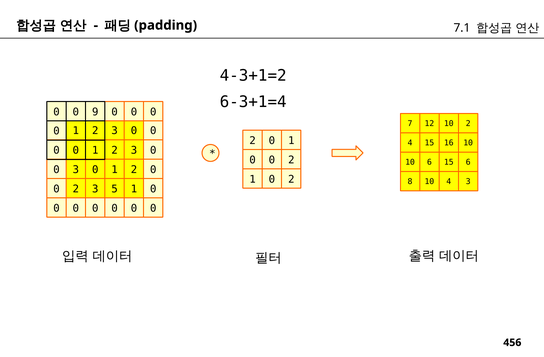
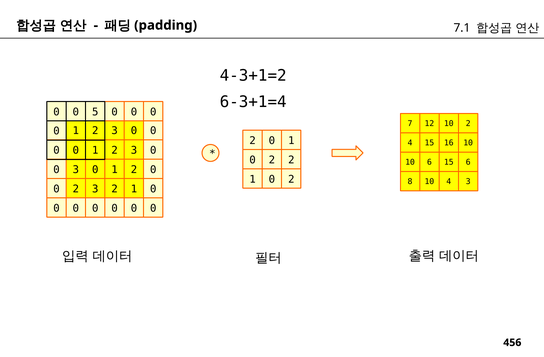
9: 9 -> 5 (95, 112)
0: 0 -> 2 (272, 160)
2 3 5: 5 -> 2 (115, 189)
